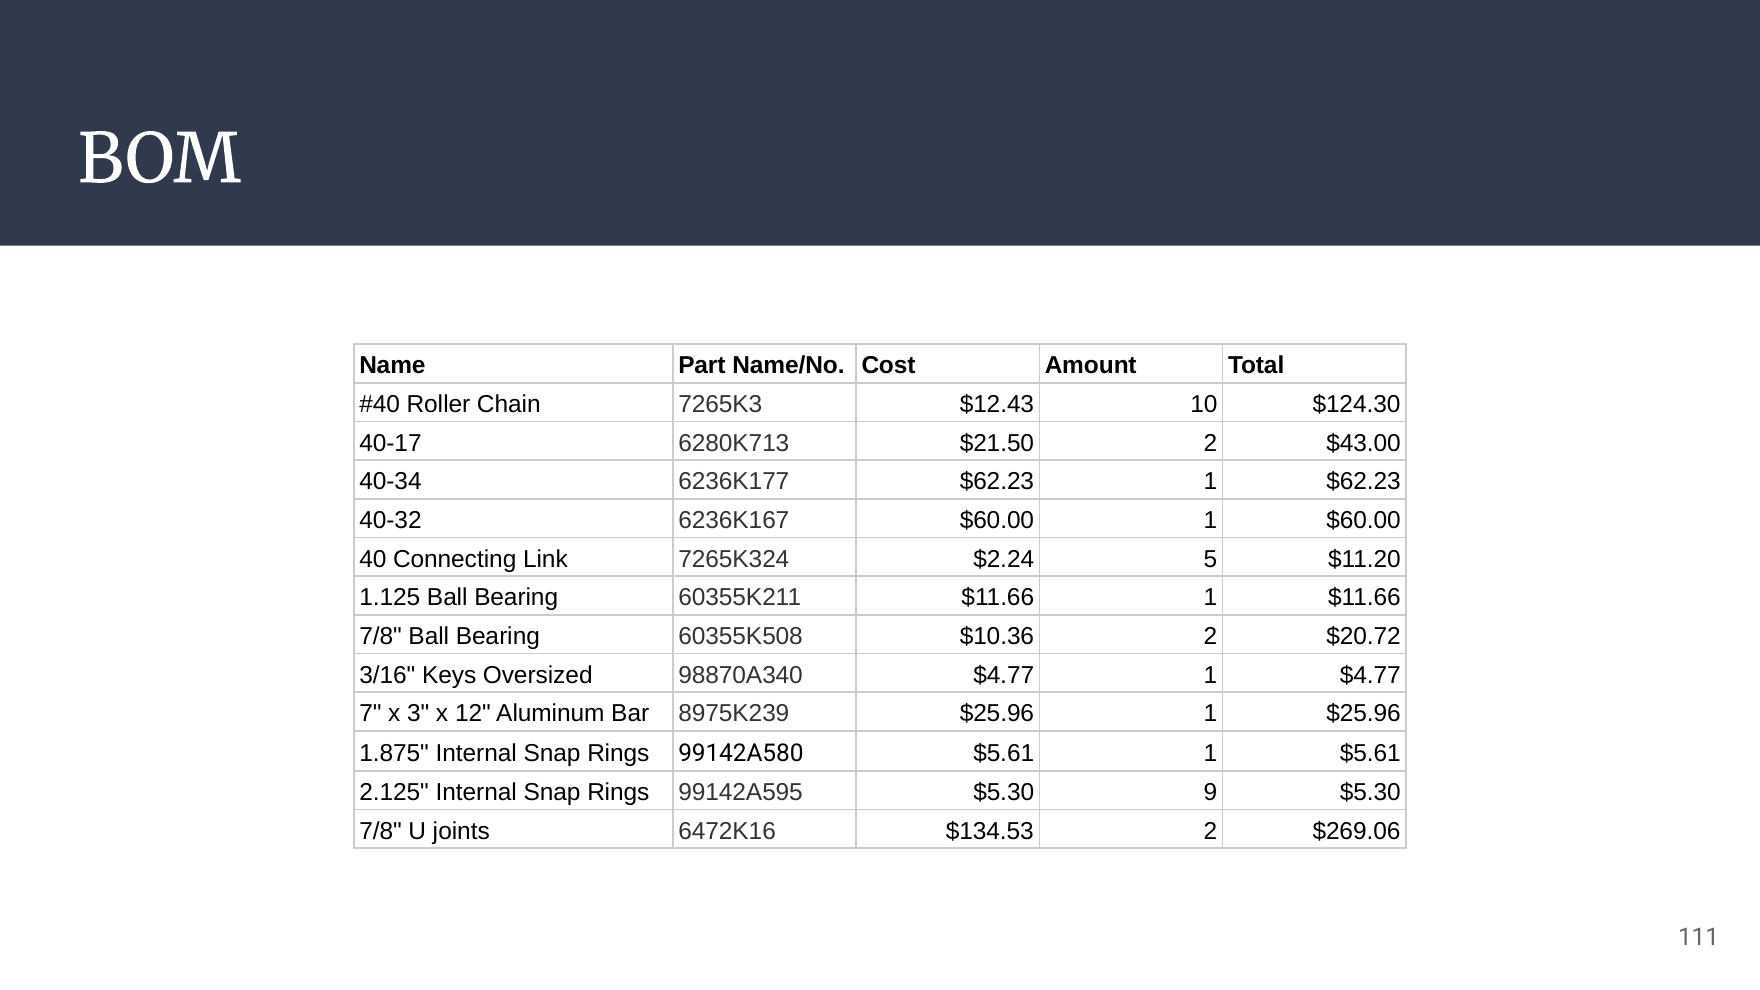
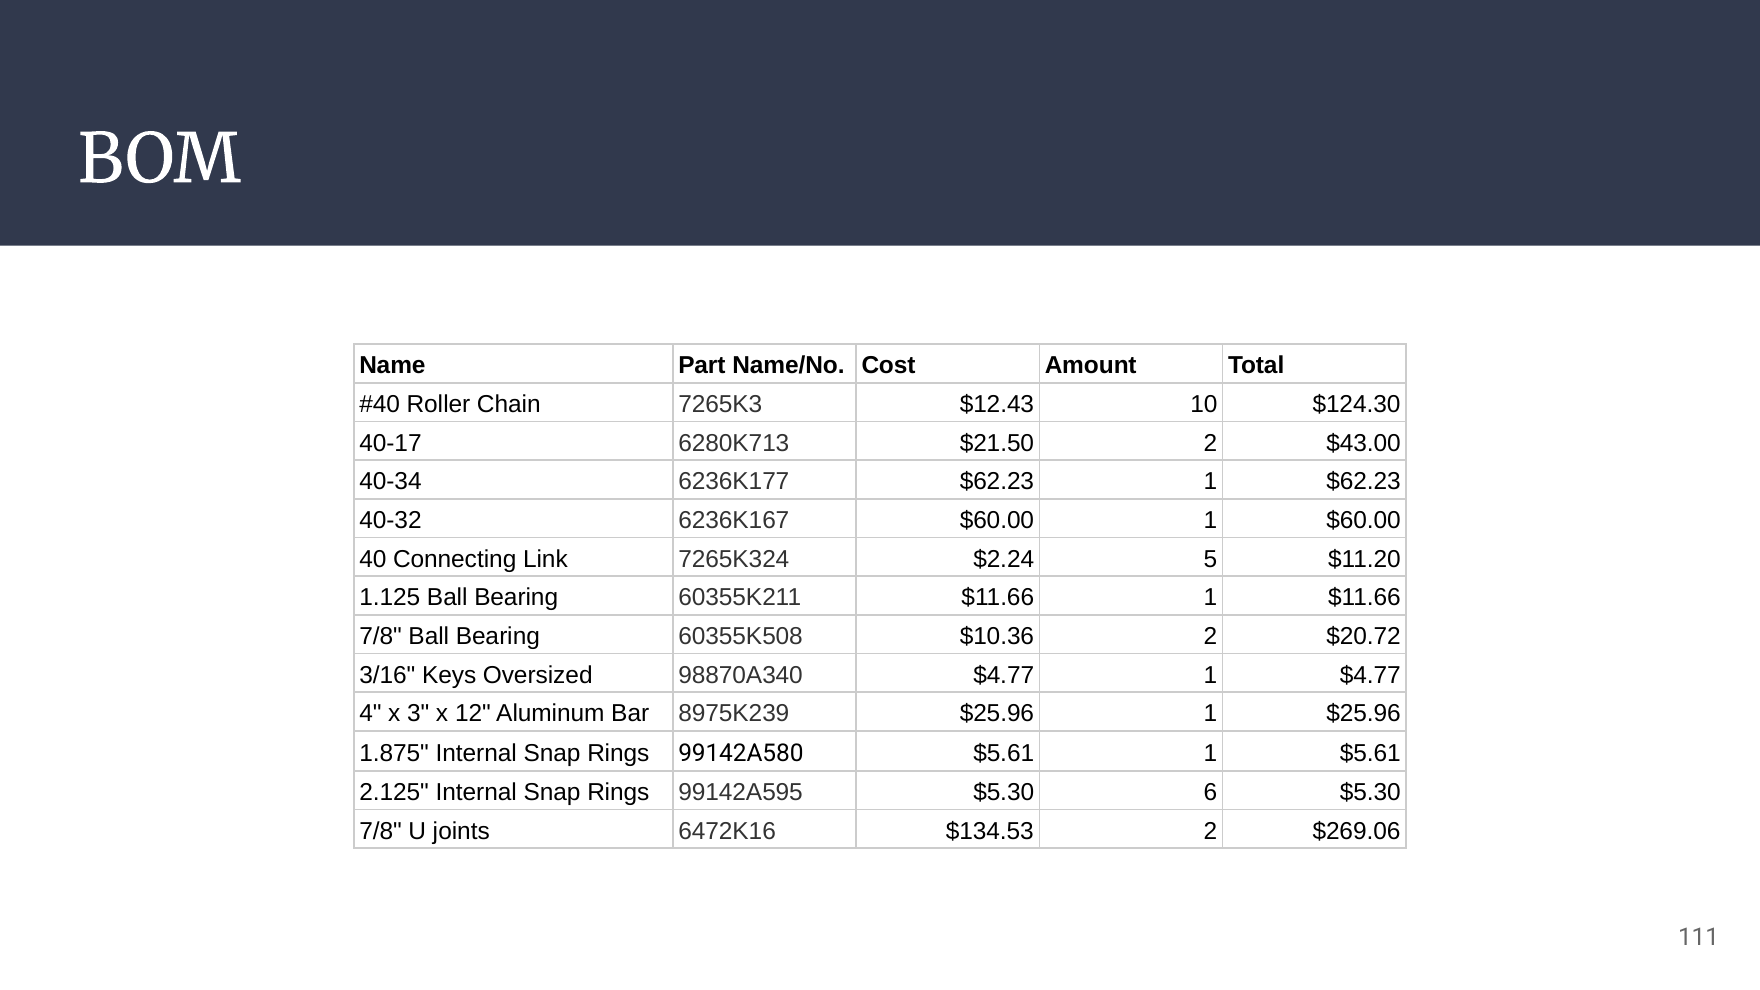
7: 7 -> 4 (370, 714)
9: 9 -> 6 (1211, 793)
